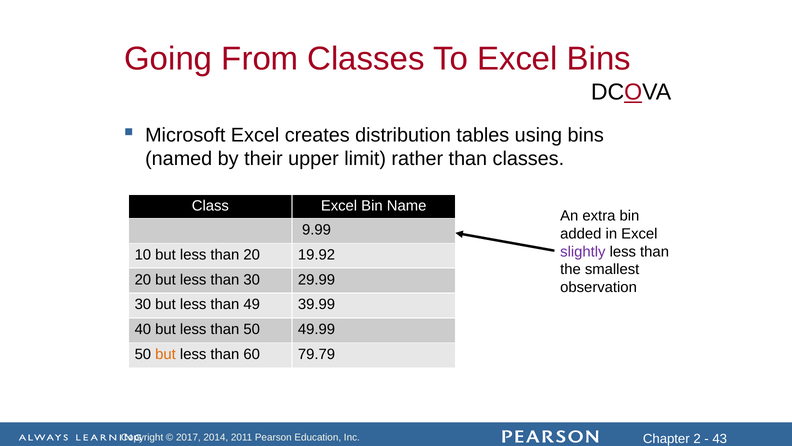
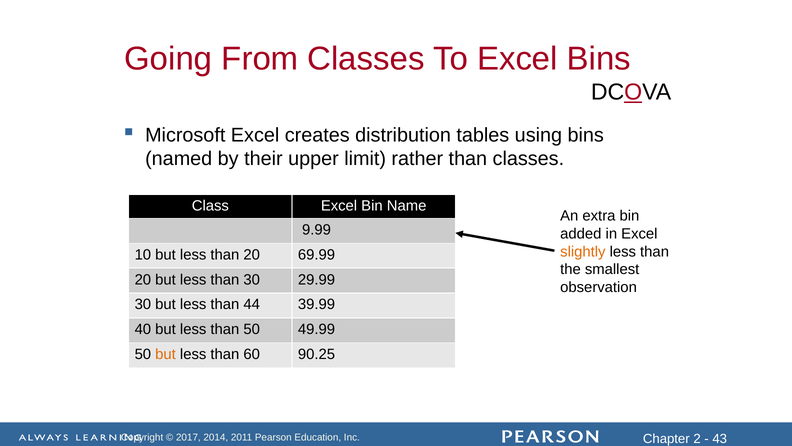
slightly colour: purple -> orange (583, 251)
19.92: 19.92 -> 69.99 (317, 254)
49: 49 -> 44 (252, 304)
79.79: 79.79 -> 90.25 (317, 354)
